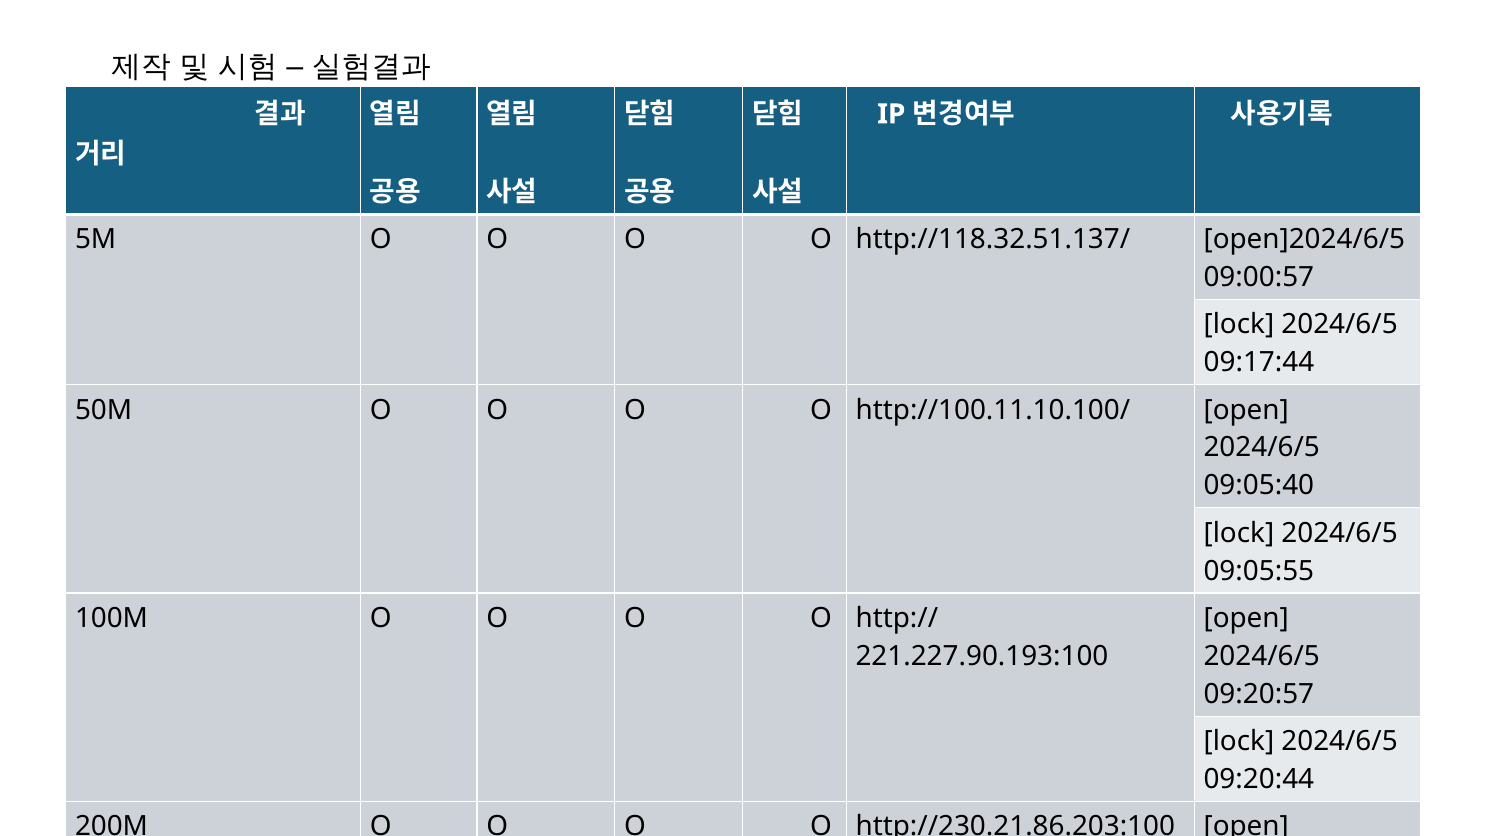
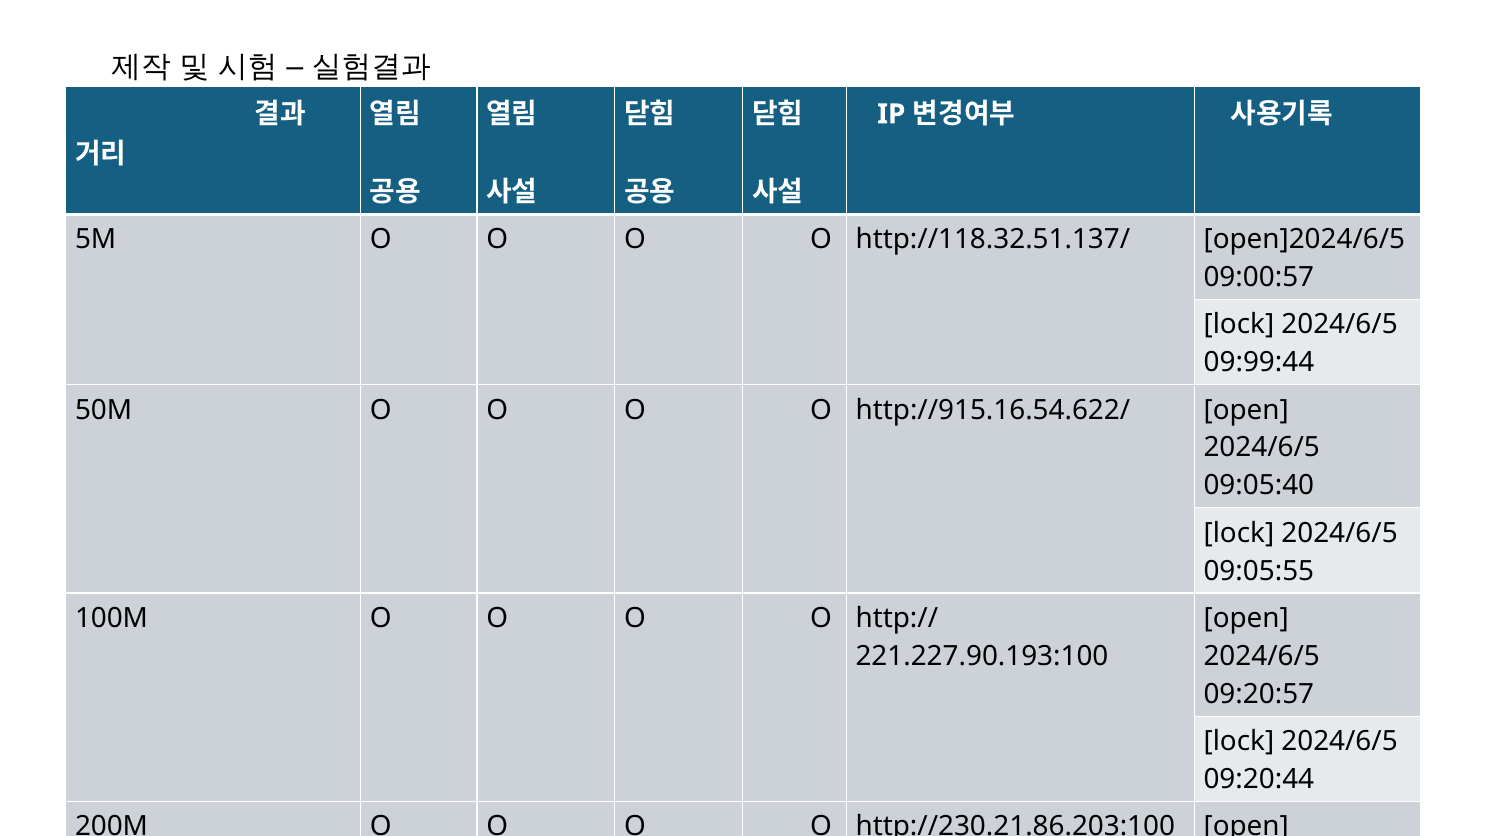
09:17:44: 09:17:44 -> 09:99:44 (1259, 363)
http://100.11.10.100/: http://100.11.10.100/ -> http://915.16.54.622/ (993, 410)
